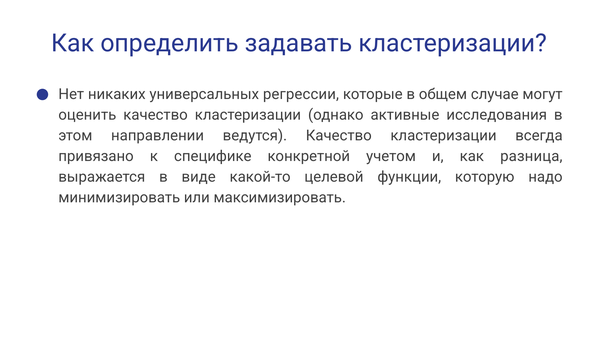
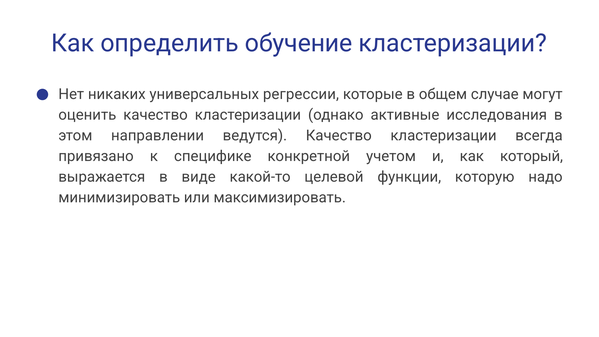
задавать: задавать -> обучение (299, 43)
разница: разница -> который (531, 156)
